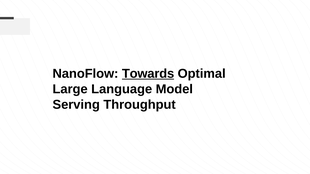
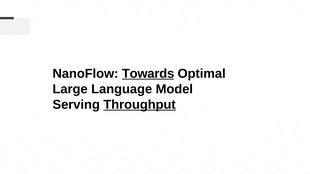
Throughput underline: none -> present (140, 105)
